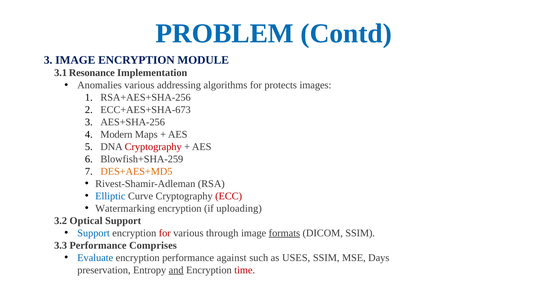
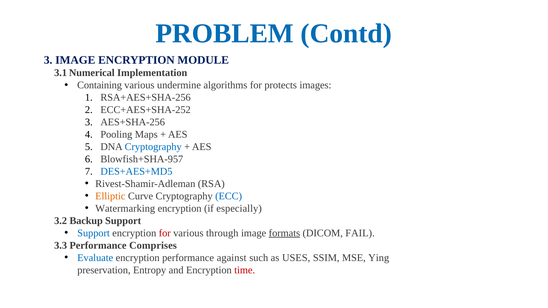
Resonance: Resonance -> Numerical (92, 73)
Anomalies: Anomalies -> Containing (100, 85)
addressing: addressing -> undermine (179, 85)
ECC+AES+SHA-673: ECC+AES+SHA-673 -> ECC+AES+SHA-252 (146, 110)
Modern: Modern -> Pooling (116, 135)
Cryptography colour: red -> blue (153, 147)
Blowfish+SHA-259: Blowfish+SHA-259 -> Blowfish+SHA-957 (142, 159)
DES+AES+MD5 colour: orange -> blue (136, 172)
Elliptic colour: blue -> orange (110, 196)
ECC colour: red -> blue (229, 196)
uploading: uploading -> especially (239, 209)
Optical: Optical -> Backup (86, 221)
DICOM SSIM: SSIM -> FAIL (360, 233)
Days: Days -> Ying (379, 258)
and underline: present -> none (176, 270)
